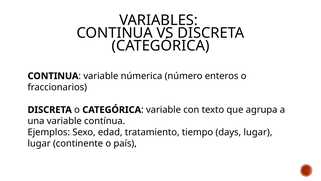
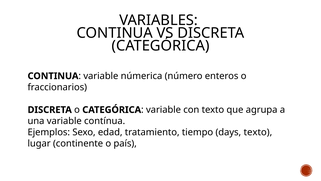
days lugar: lugar -> texto (258, 132)
